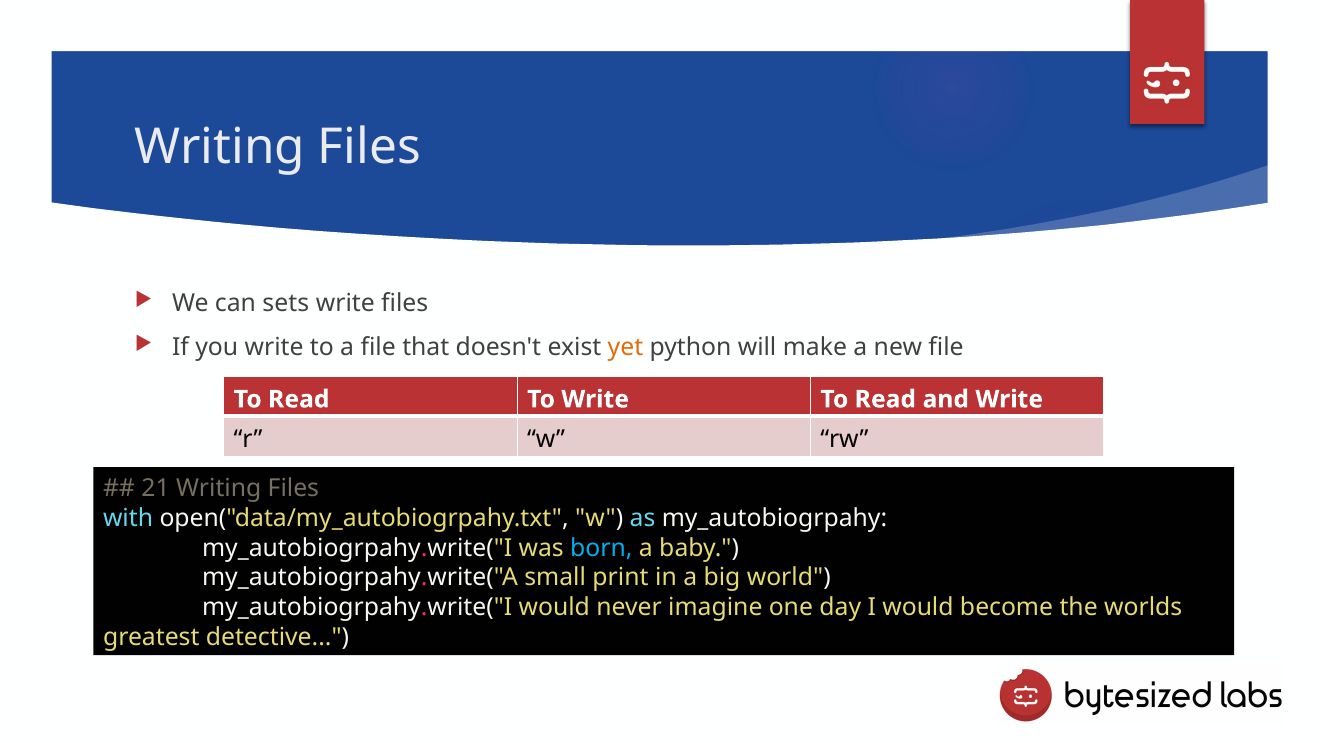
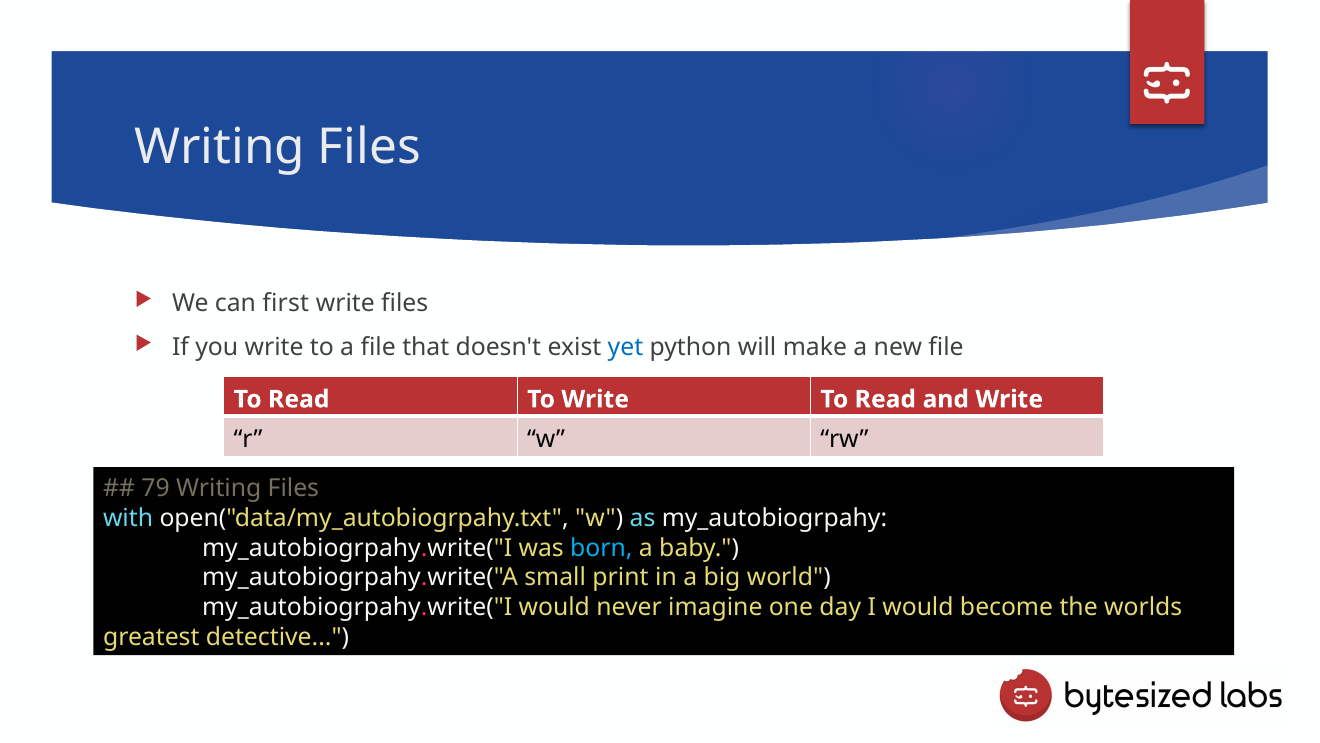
sets: sets -> first (286, 303)
yet colour: orange -> blue (625, 347)
21: 21 -> 79 (156, 488)
